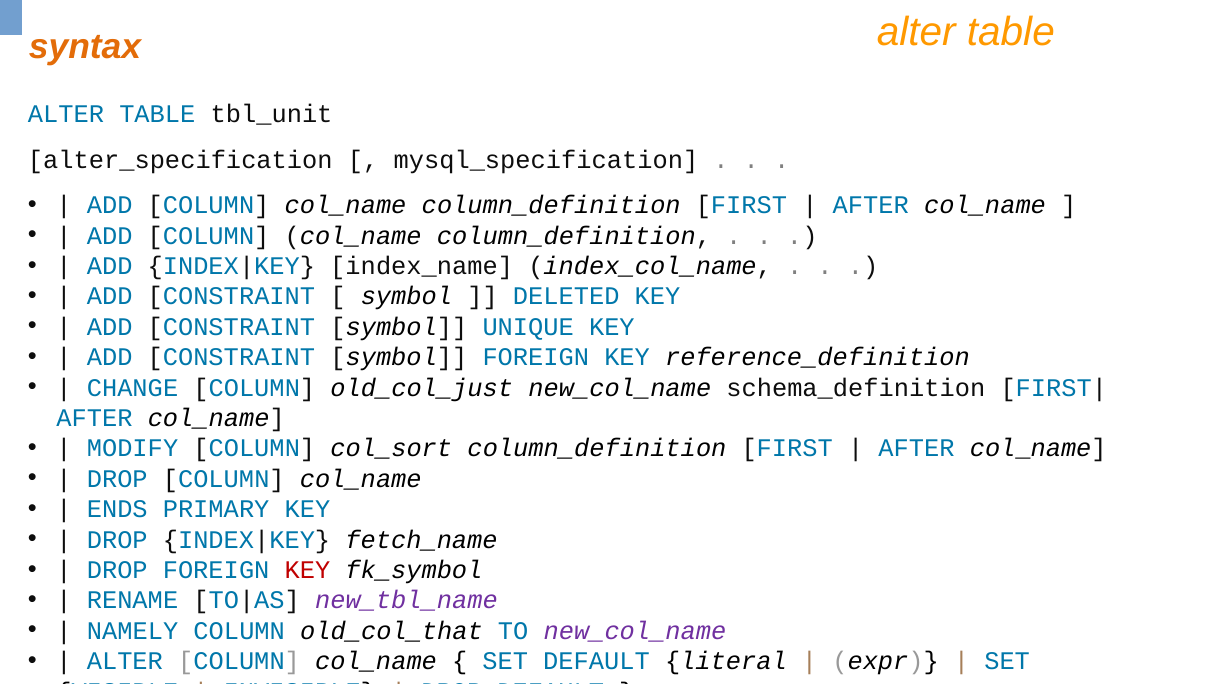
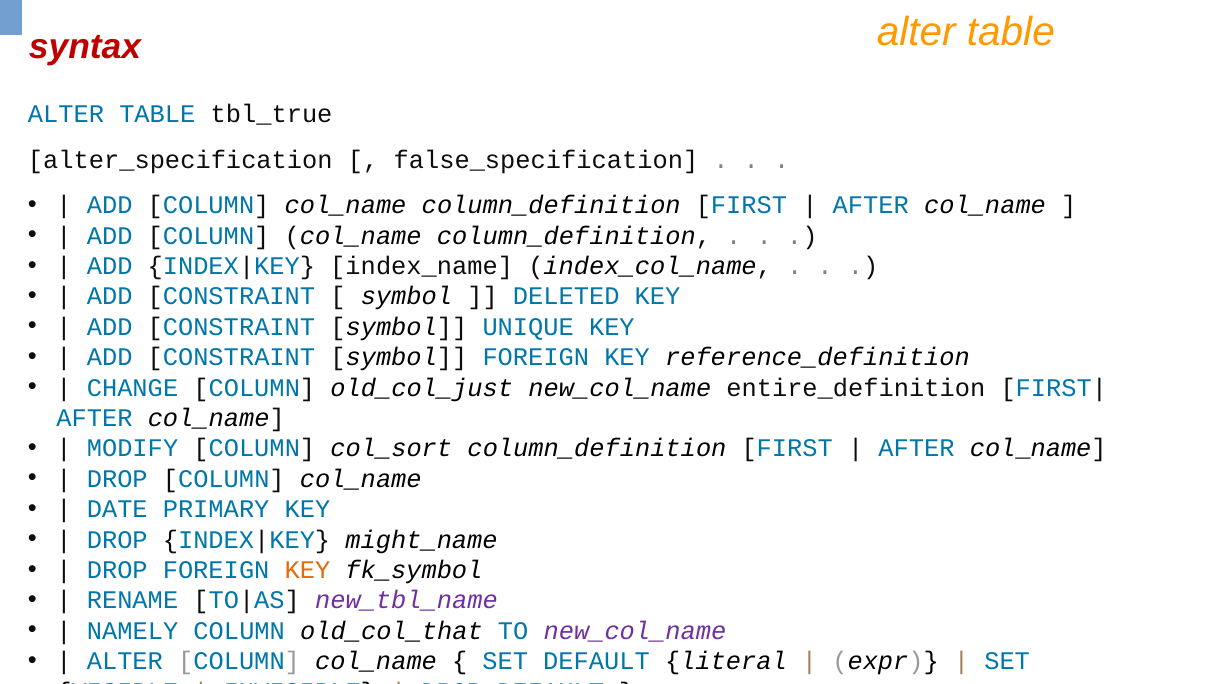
syntax colour: orange -> red (85, 47)
tbl_unit: tbl_unit -> tbl_true (272, 114)
mysql_specification: mysql_specification -> false_specification (546, 160)
schema_definition: schema_definition -> entire_definition (856, 388)
ENDS: ENDS -> DATE (117, 509)
fetch_name: fetch_name -> might_name (422, 540)
KEY colour: red -> orange (307, 570)
